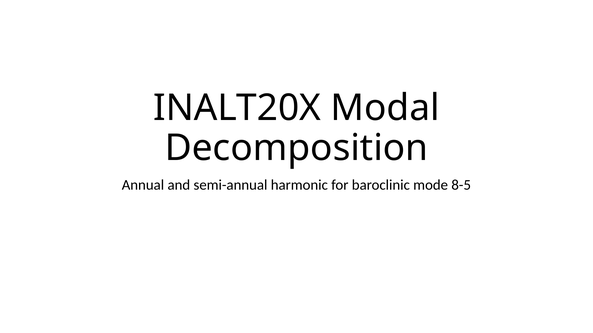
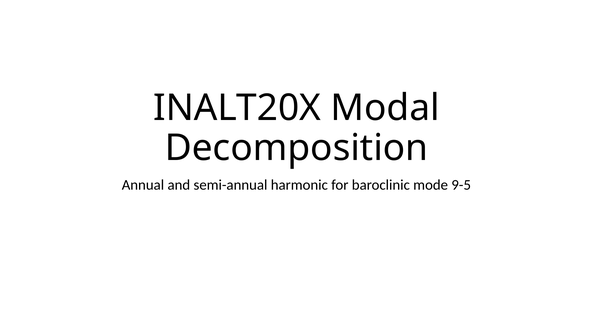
8-5: 8-5 -> 9-5 (461, 185)
